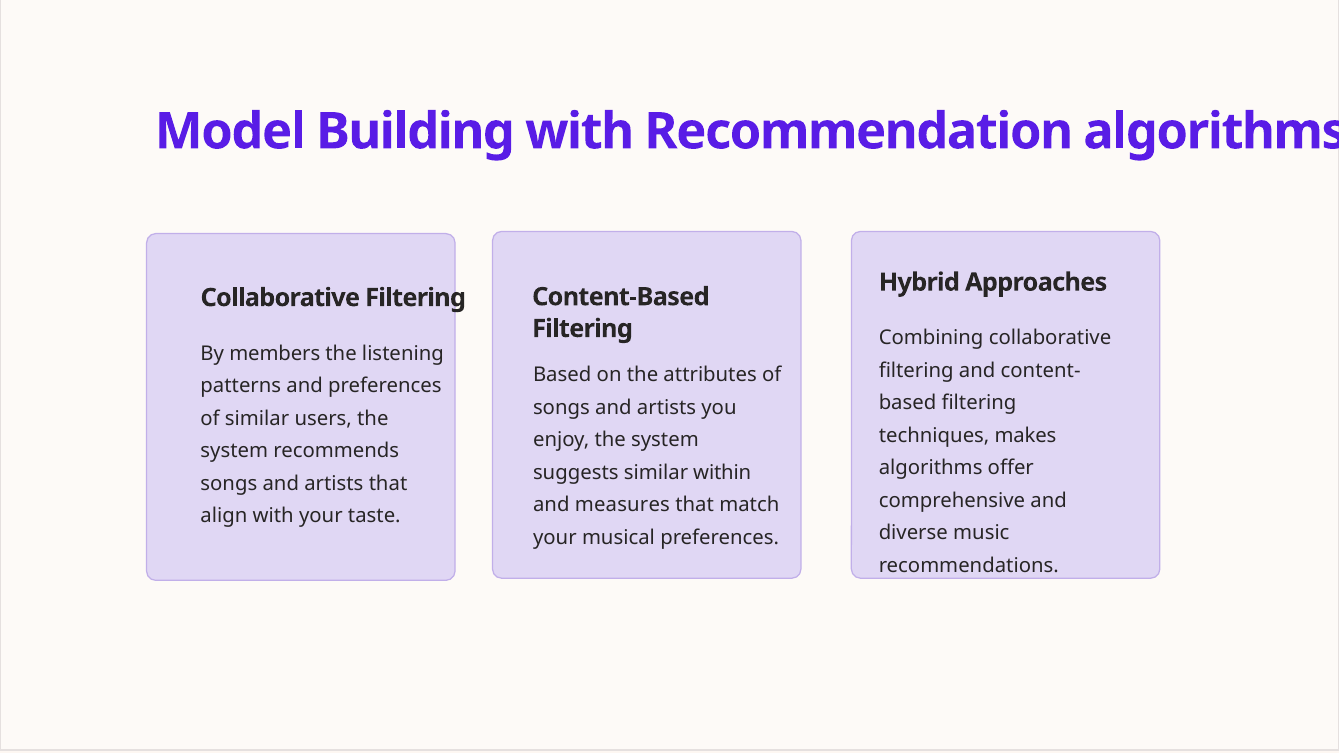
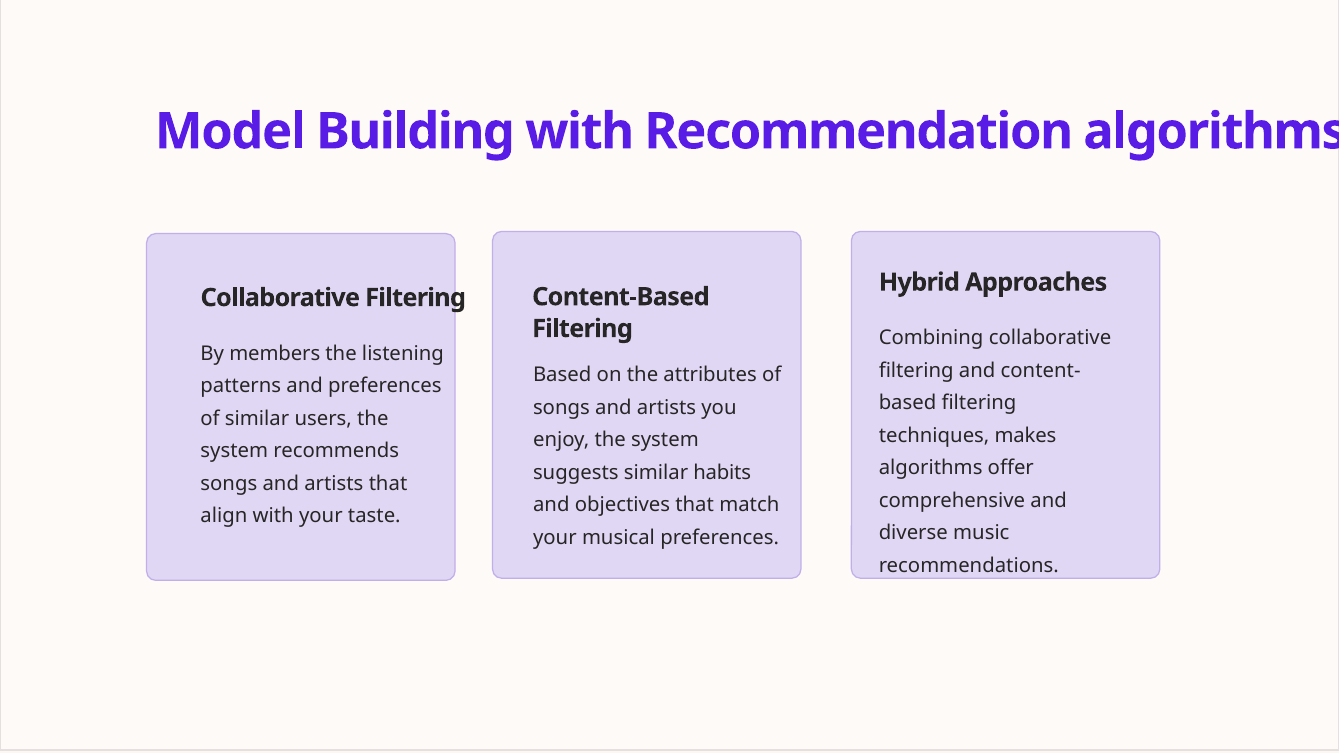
within: within -> habits (722, 473)
measures: measures -> objectives (622, 505)
